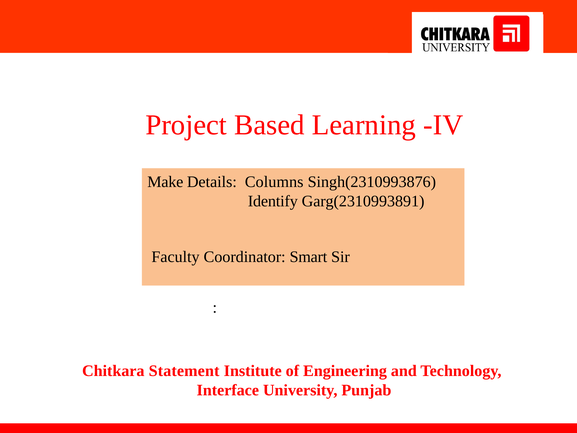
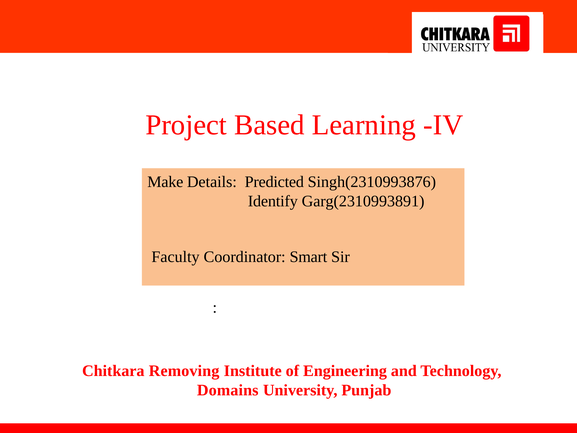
Columns: Columns -> Predicted (274, 182)
Statement: Statement -> Removing (184, 371)
Interface: Interface -> Domains (228, 390)
